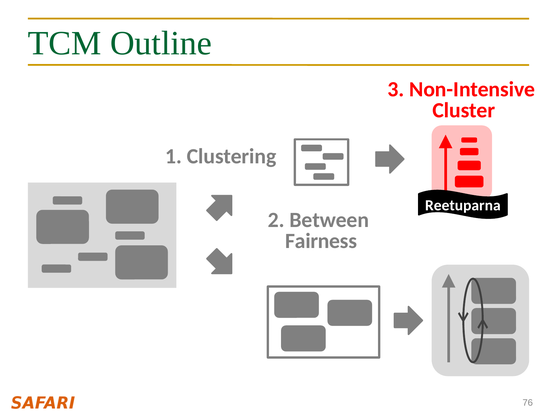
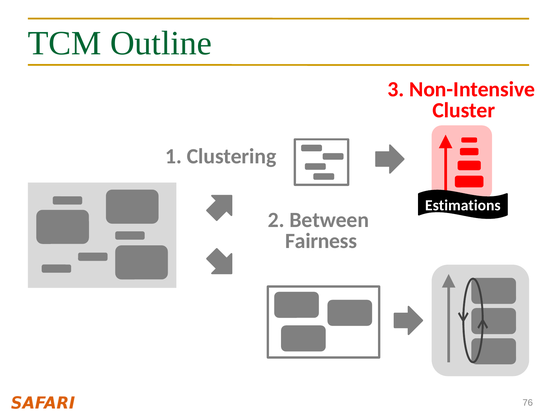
Reetuparna: Reetuparna -> Estimations (463, 205)
